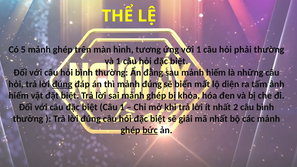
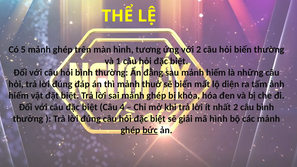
với 1: 1 -> 2 (199, 50)
hỏi phải: phải -> biến (243, 50)
đúng underline: present -> none (62, 84)
mảnh đúng: đúng -> thuở (152, 84)
Câu 1: 1 -> 4 (122, 107)
mã nhất: nhất -> hình (219, 119)
